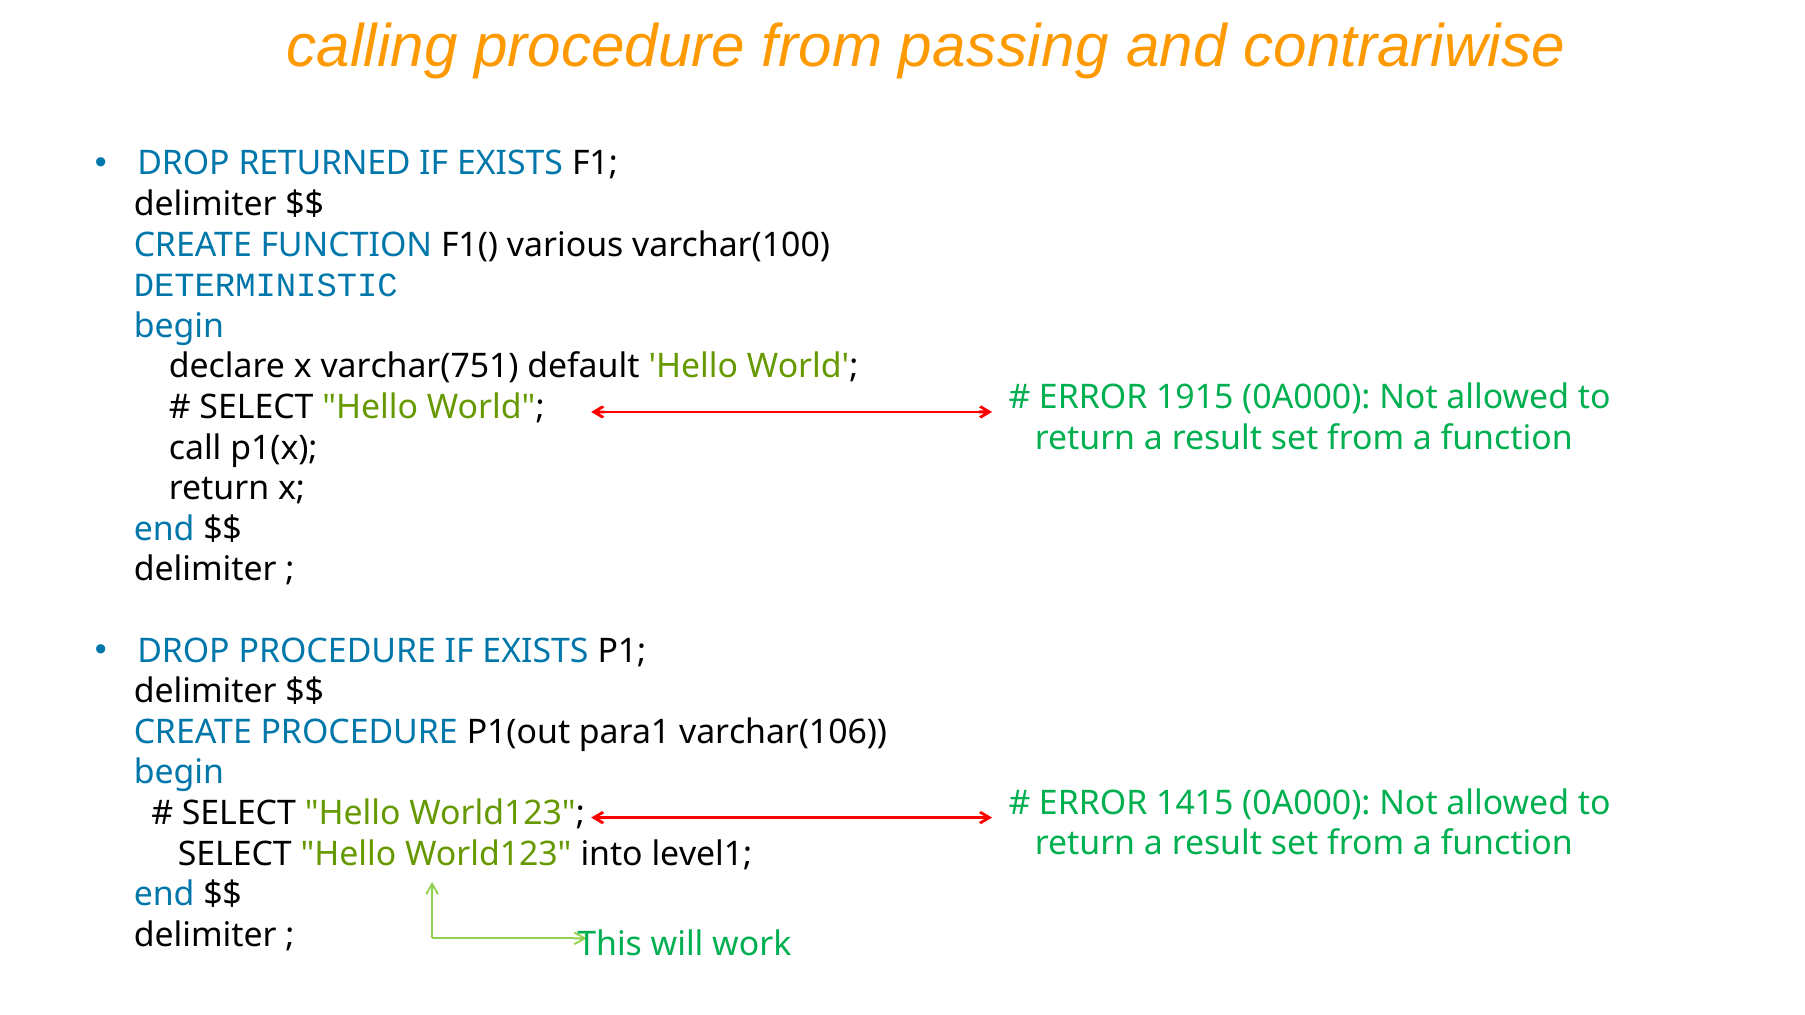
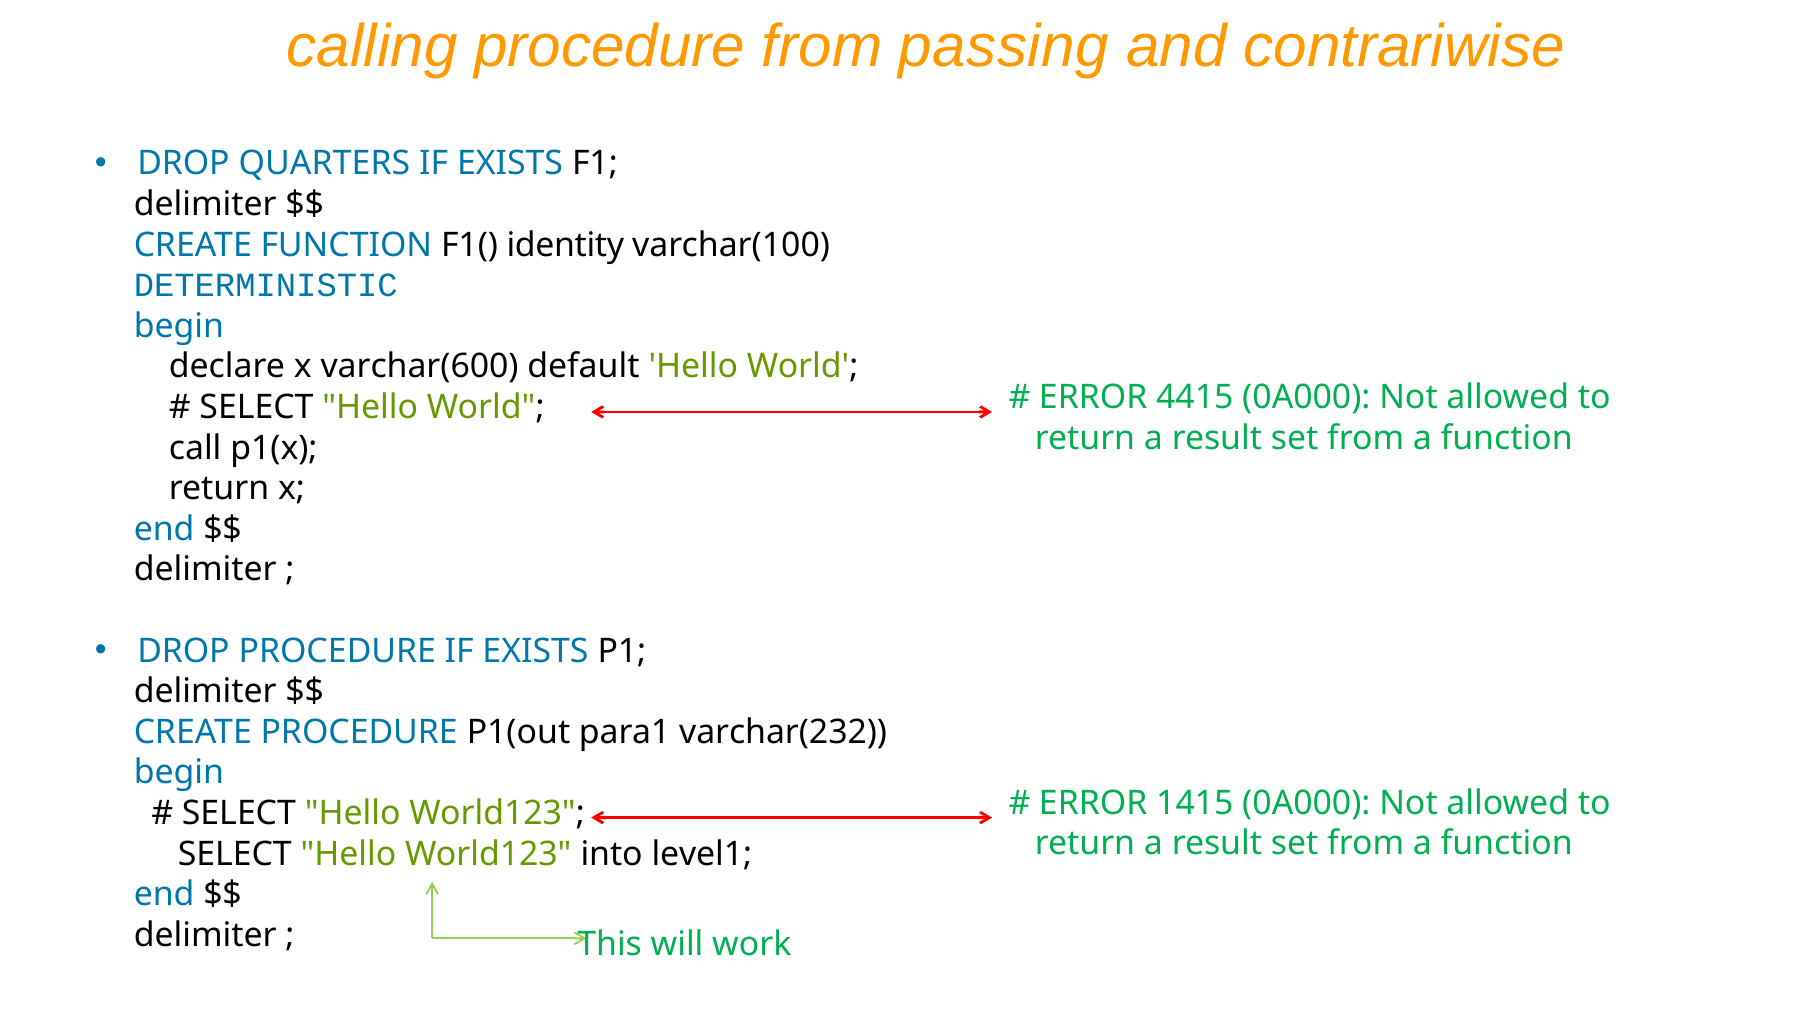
RETURNED: RETURNED -> QUARTERS (324, 164)
various: various -> identity (565, 245)
varchar(751: varchar(751 -> varchar(600 (420, 367)
1915: 1915 -> 4415 (1195, 398)
varchar(106: varchar(106 -> varchar(232 (783, 732)
